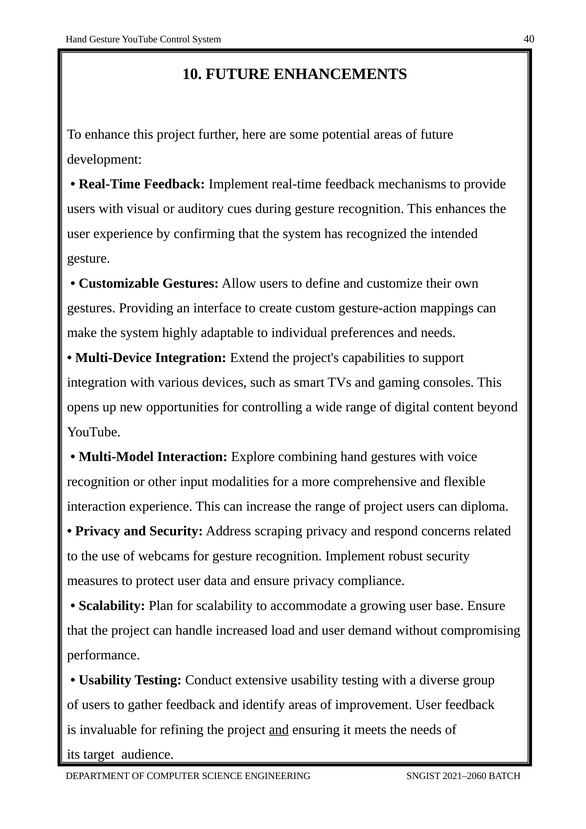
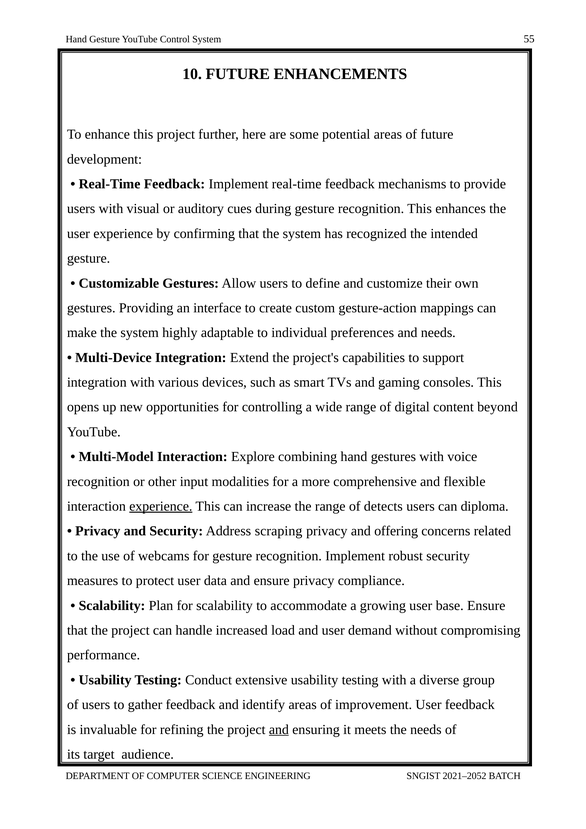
40: 40 -> 55 (529, 39)
experience underline: none -> present (161, 506)
of project: project -> detects (383, 506)
respond: respond -> offering (396, 531)
2021–2060: 2021–2060 -> 2021–2052 (464, 775)
